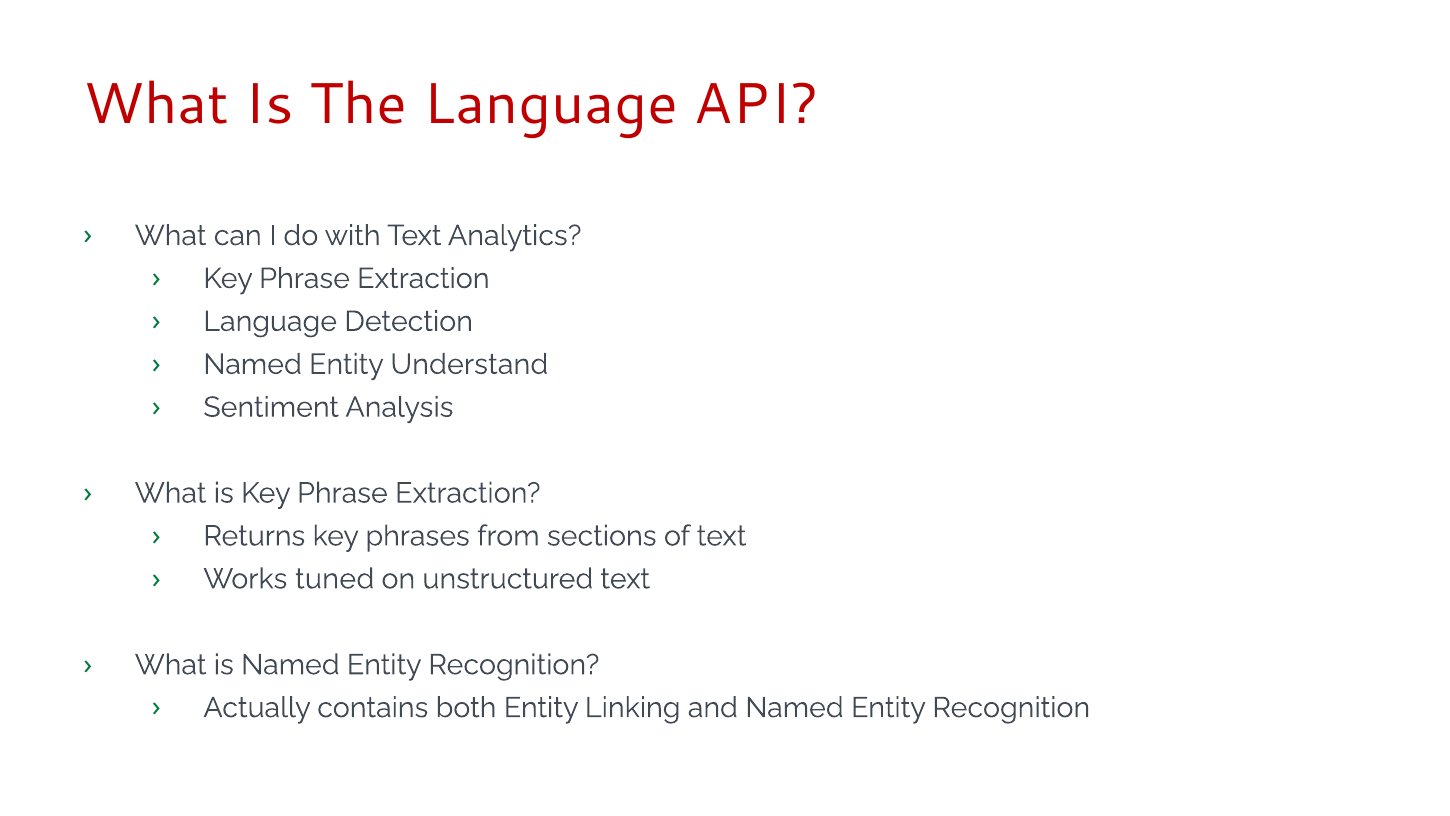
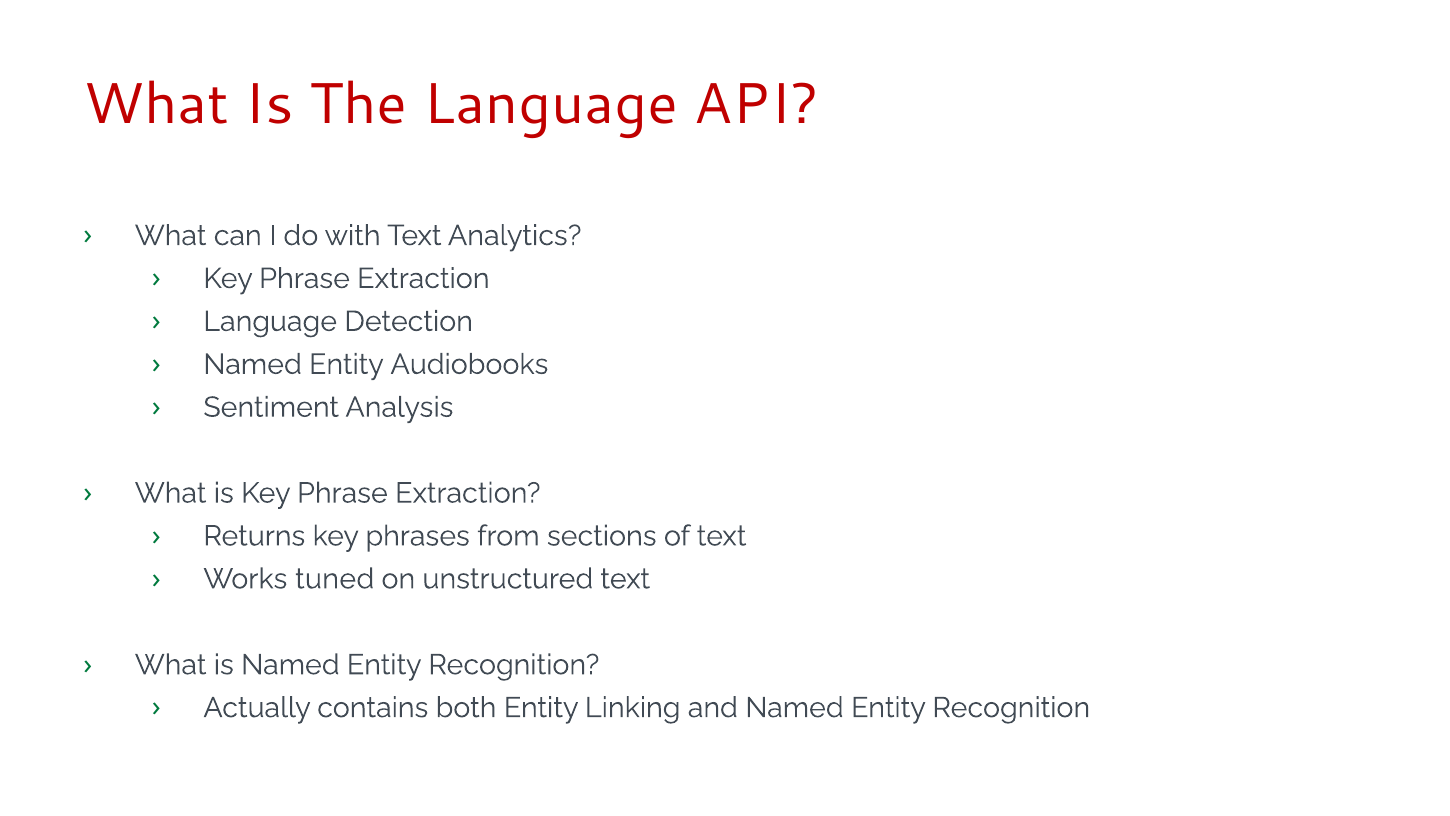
Understand: Understand -> Audiobooks (469, 364)
